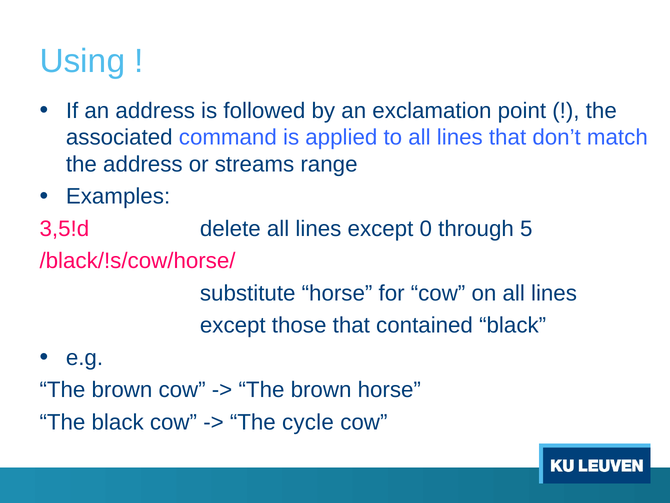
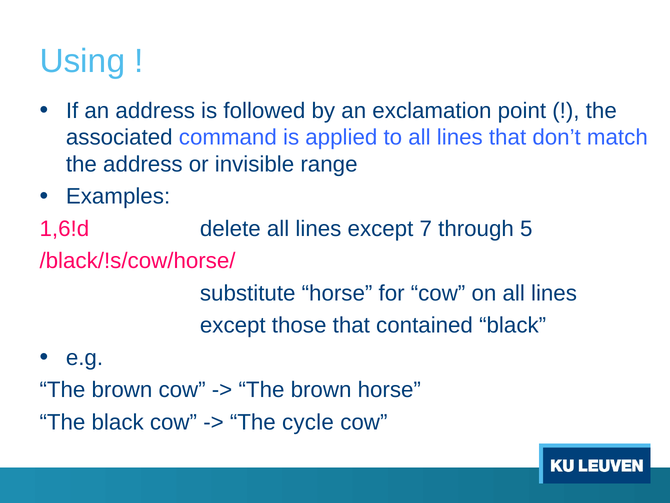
streams: streams -> invisible (255, 164)
3,5!d: 3,5!d -> 1,6!d (64, 229)
0: 0 -> 7 (426, 229)
